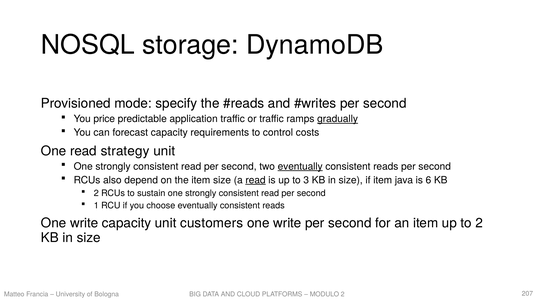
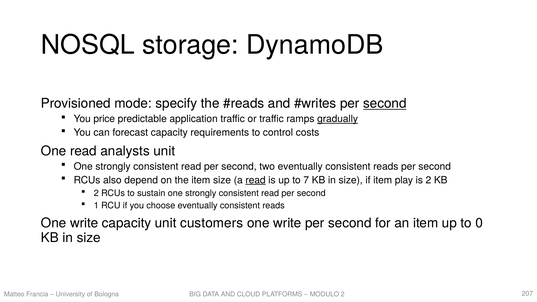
second underline: none -> present (385, 104)
strategy: strategy -> analysts (125, 151)
eventually underline: present -> none (300, 166)
3: 3 -> 7 (306, 180)
java: java -> play (404, 180)
is 6: 6 -> 2 (428, 180)
to 2: 2 -> 0 (479, 223)
